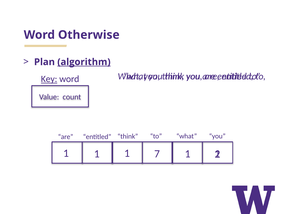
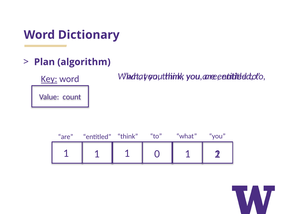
Otherwise: Otherwise -> Dictionary (89, 35)
algorithm underline: present -> none (84, 62)
7: 7 -> 0 (157, 154)
